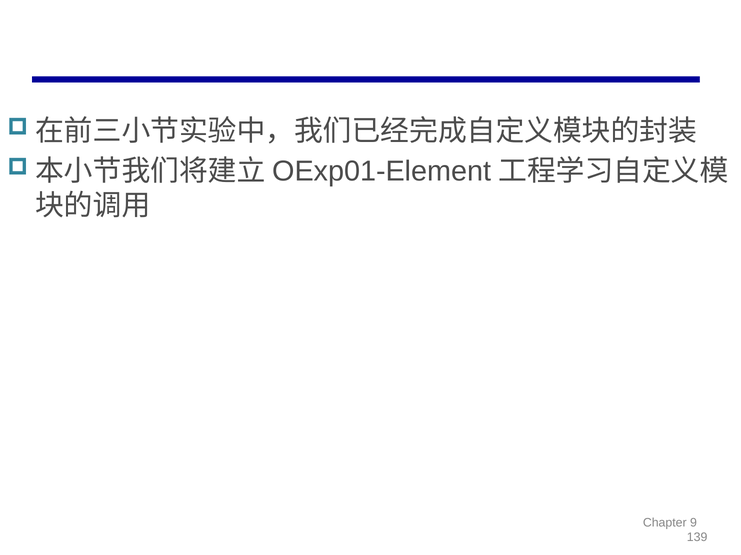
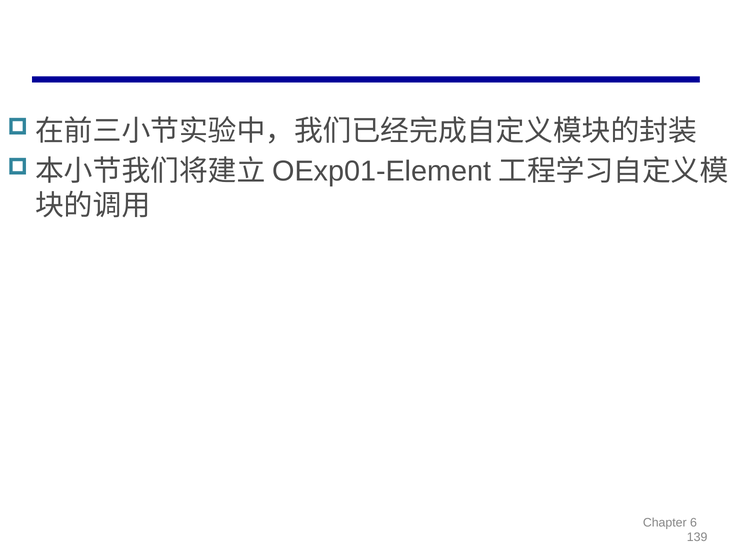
9: 9 -> 6 (694, 523)
